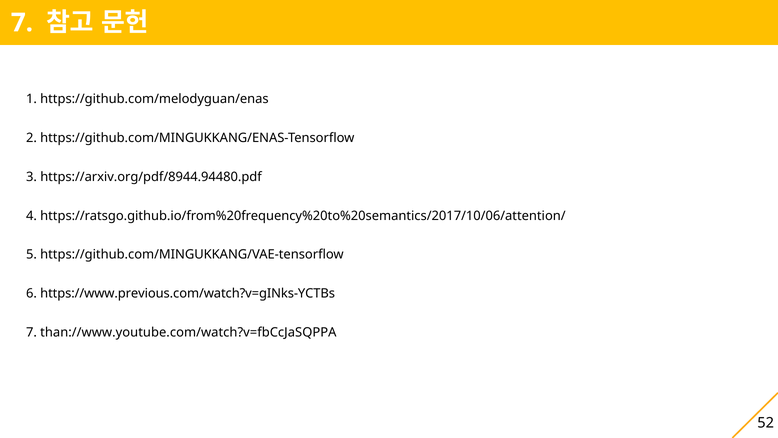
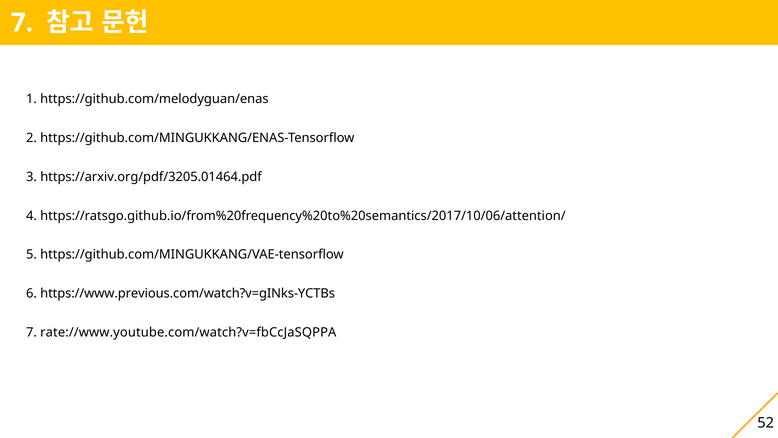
https://arxiv.org/pdf/8944.94480.pdf: https://arxiv.org/pdf/8944.94480.pdf -> https://arxiv.org/pdf/3205.01464.pdf (151, 177)
than://www.youtube.com/watch?v=fbCcJaSQPPA: than://www.youtube.com/watch?v=fbCcJaSQPPA -> rate://www.youtube.com/watch?v=fbCcJaSQPPA (188, 332)
